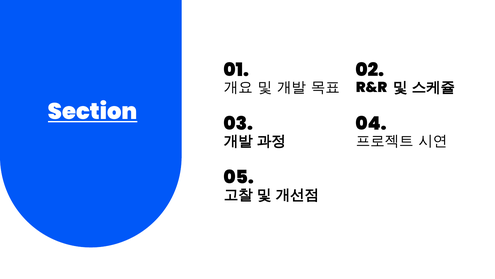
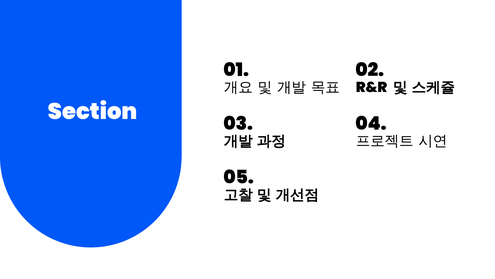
Section underline: present -> none (93, 112)
